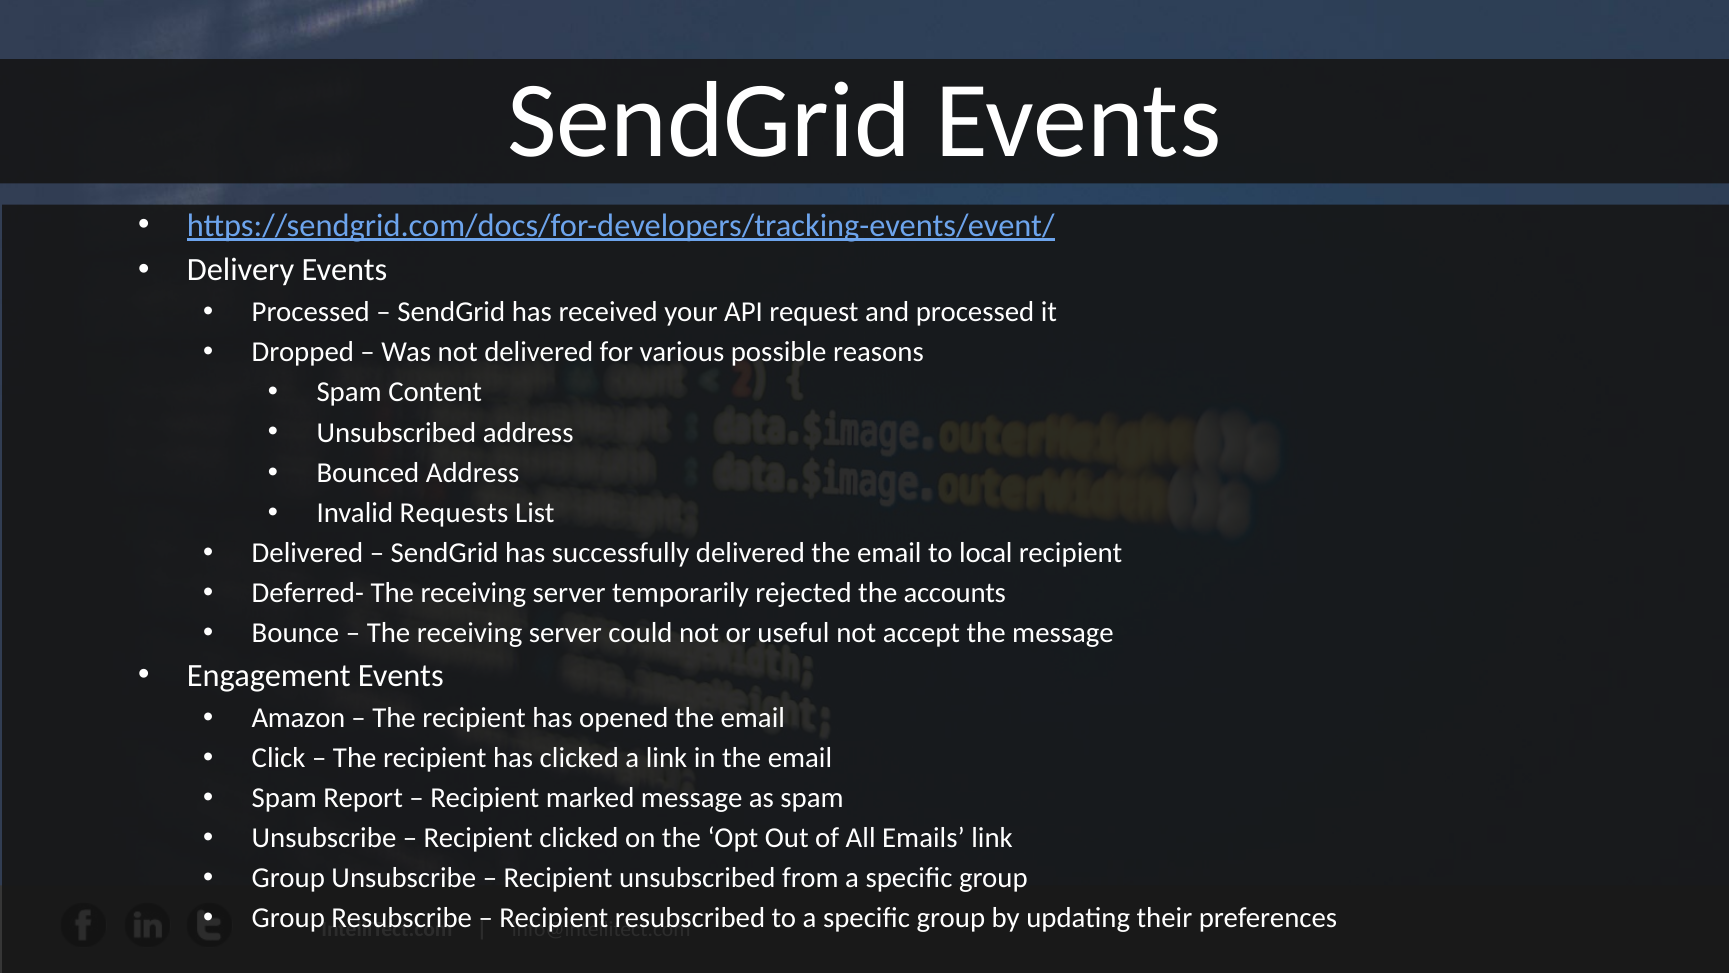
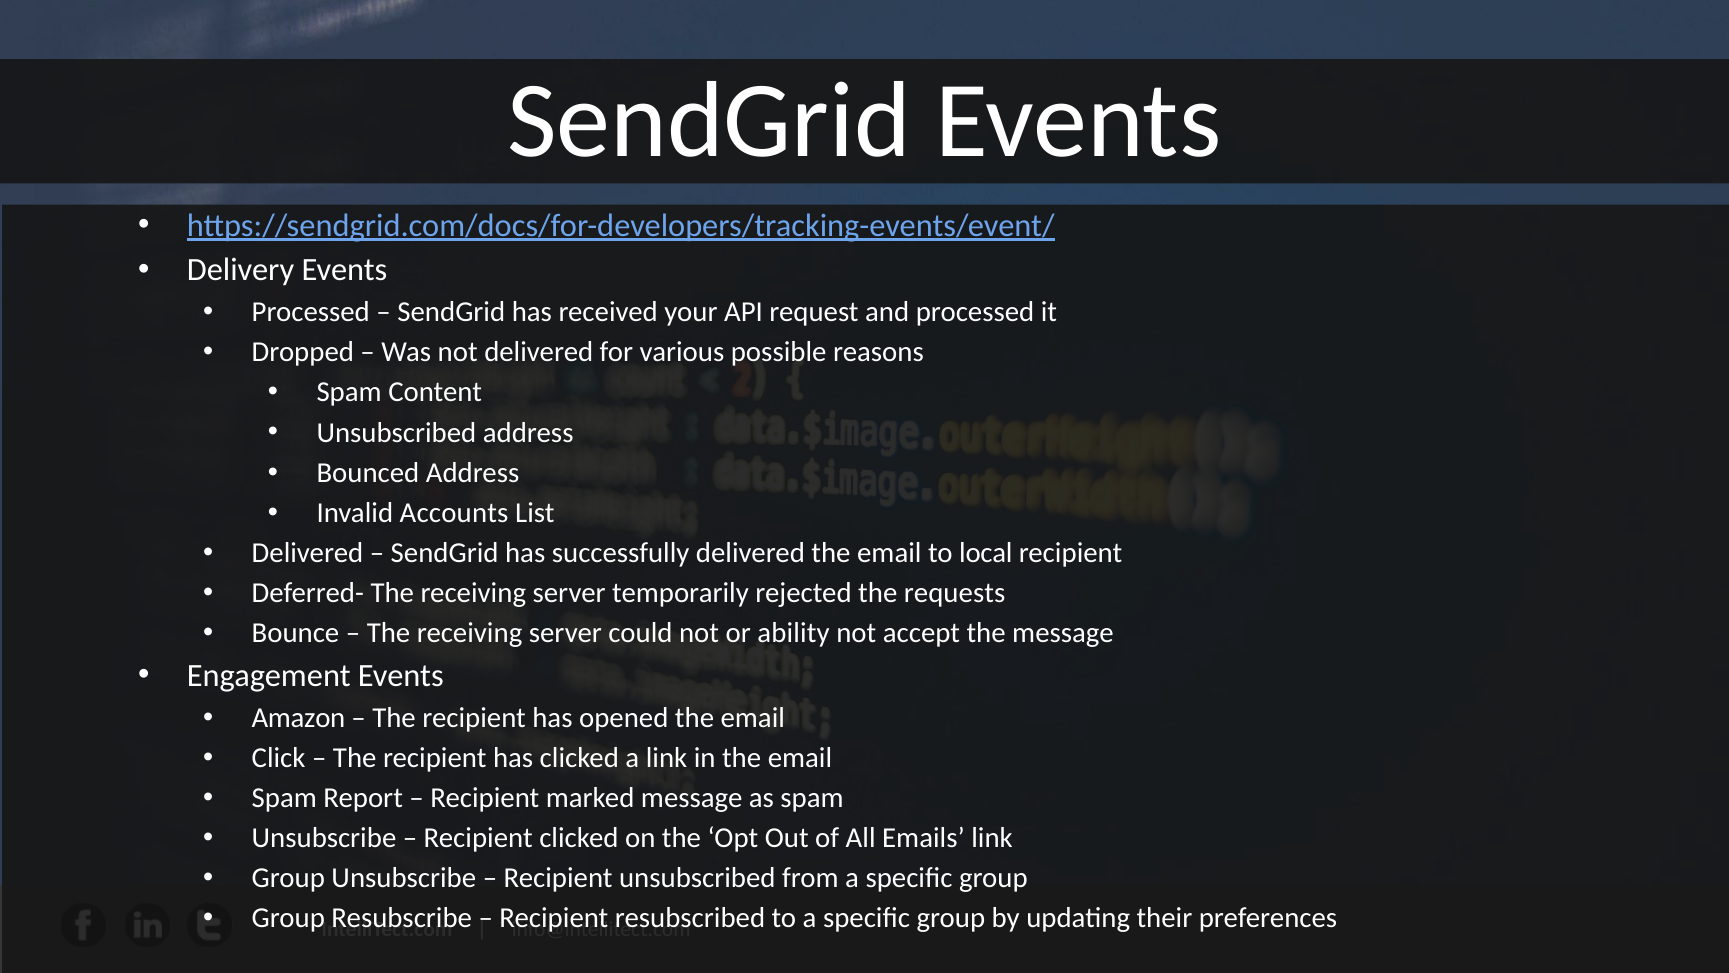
Requests: Requests -> Accounts (454, 513)
accounts: accounts -> requests (955, 593)
useful: useful -> ability (793, 633)
